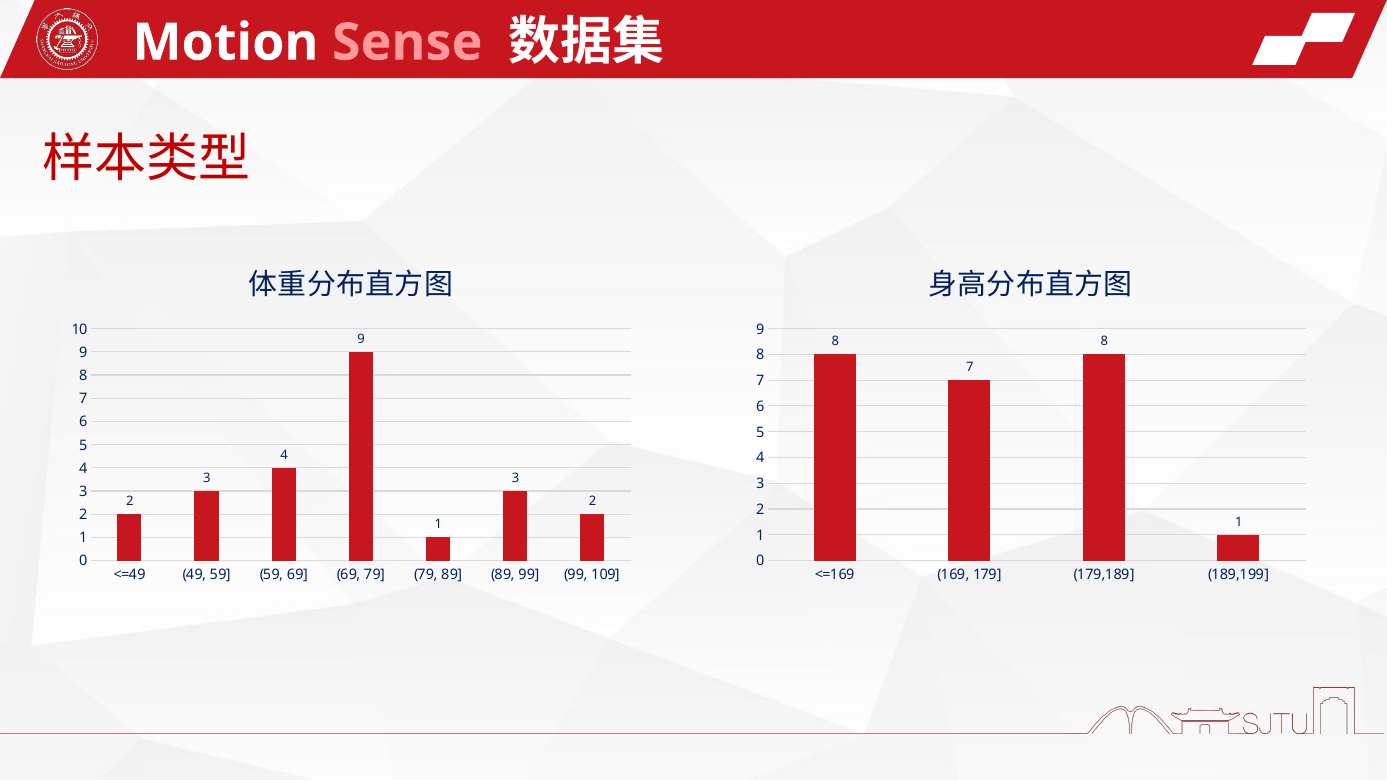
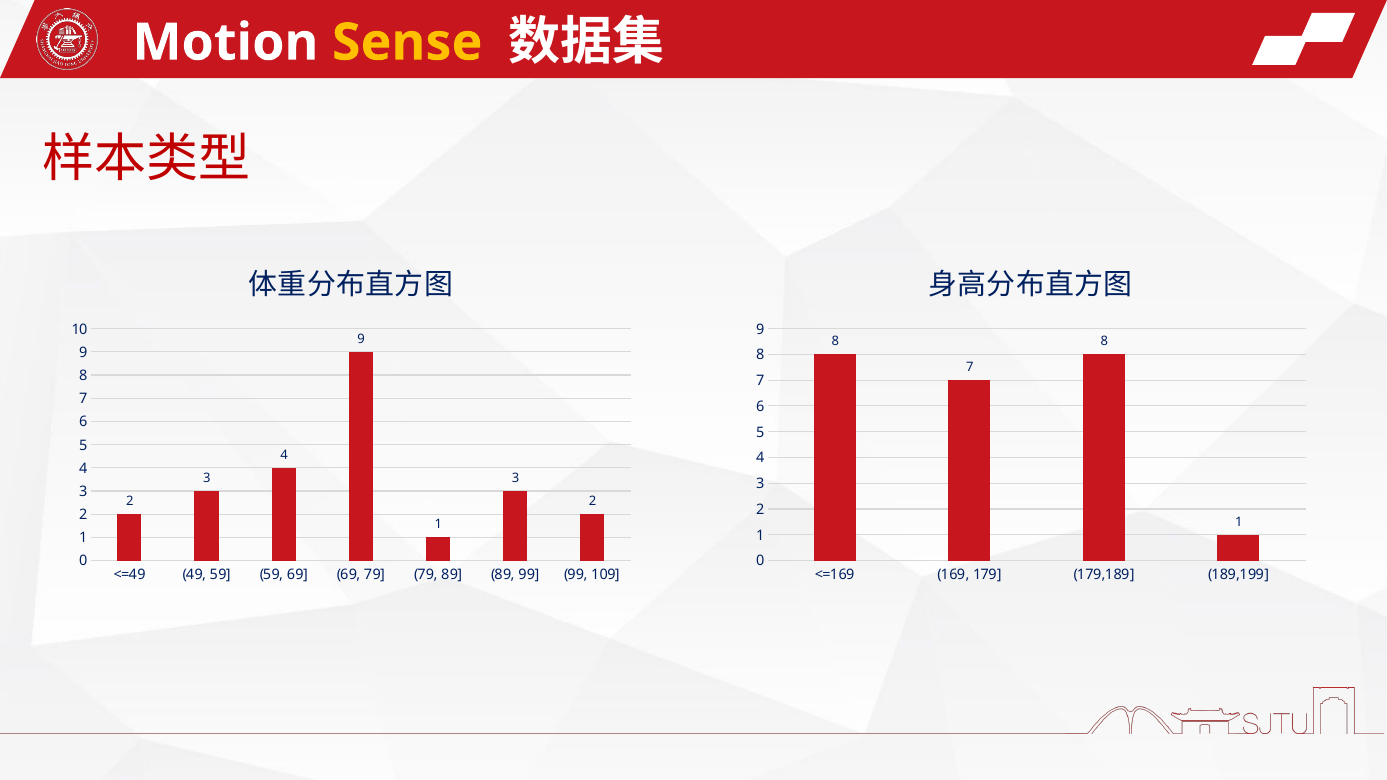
Sense colour: pink -> yellow (407, 43)
